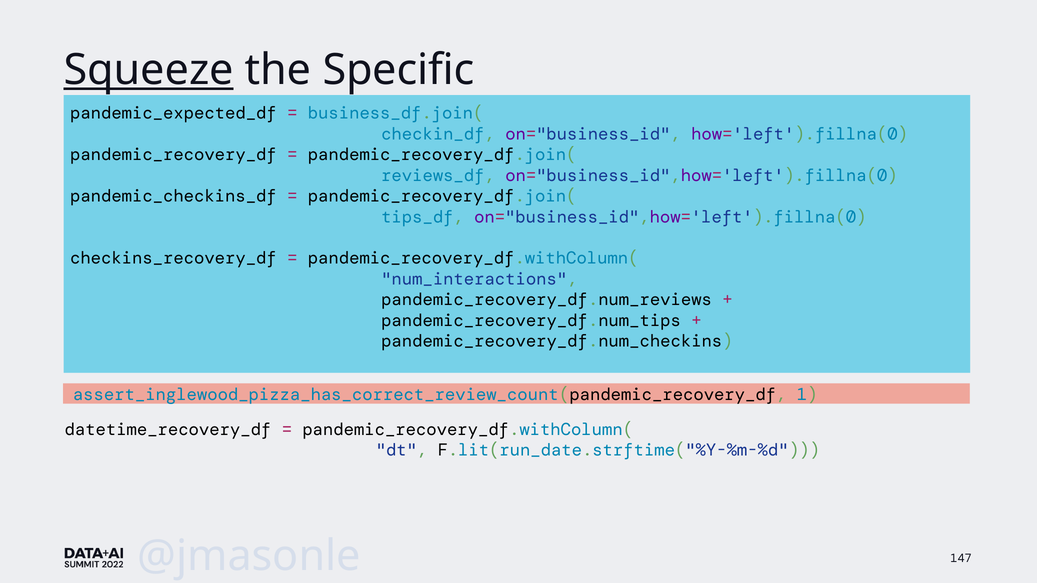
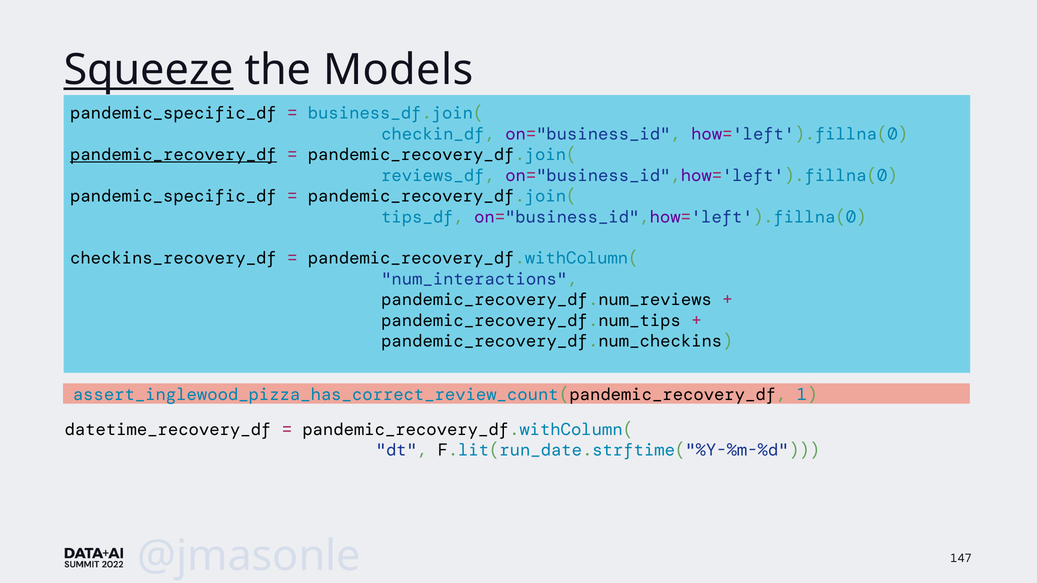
Specific: Specific -> Models (398, 70)
pandemic_expected_df: pandemic_expected_df -> pandemic_specific_df (173, 113)
pandemic_recovery_df underline: none -> present (173, 155)
pandemic_checkins_df: pandemic_checkins_df -> pandemic_specific_df (173, 196)
